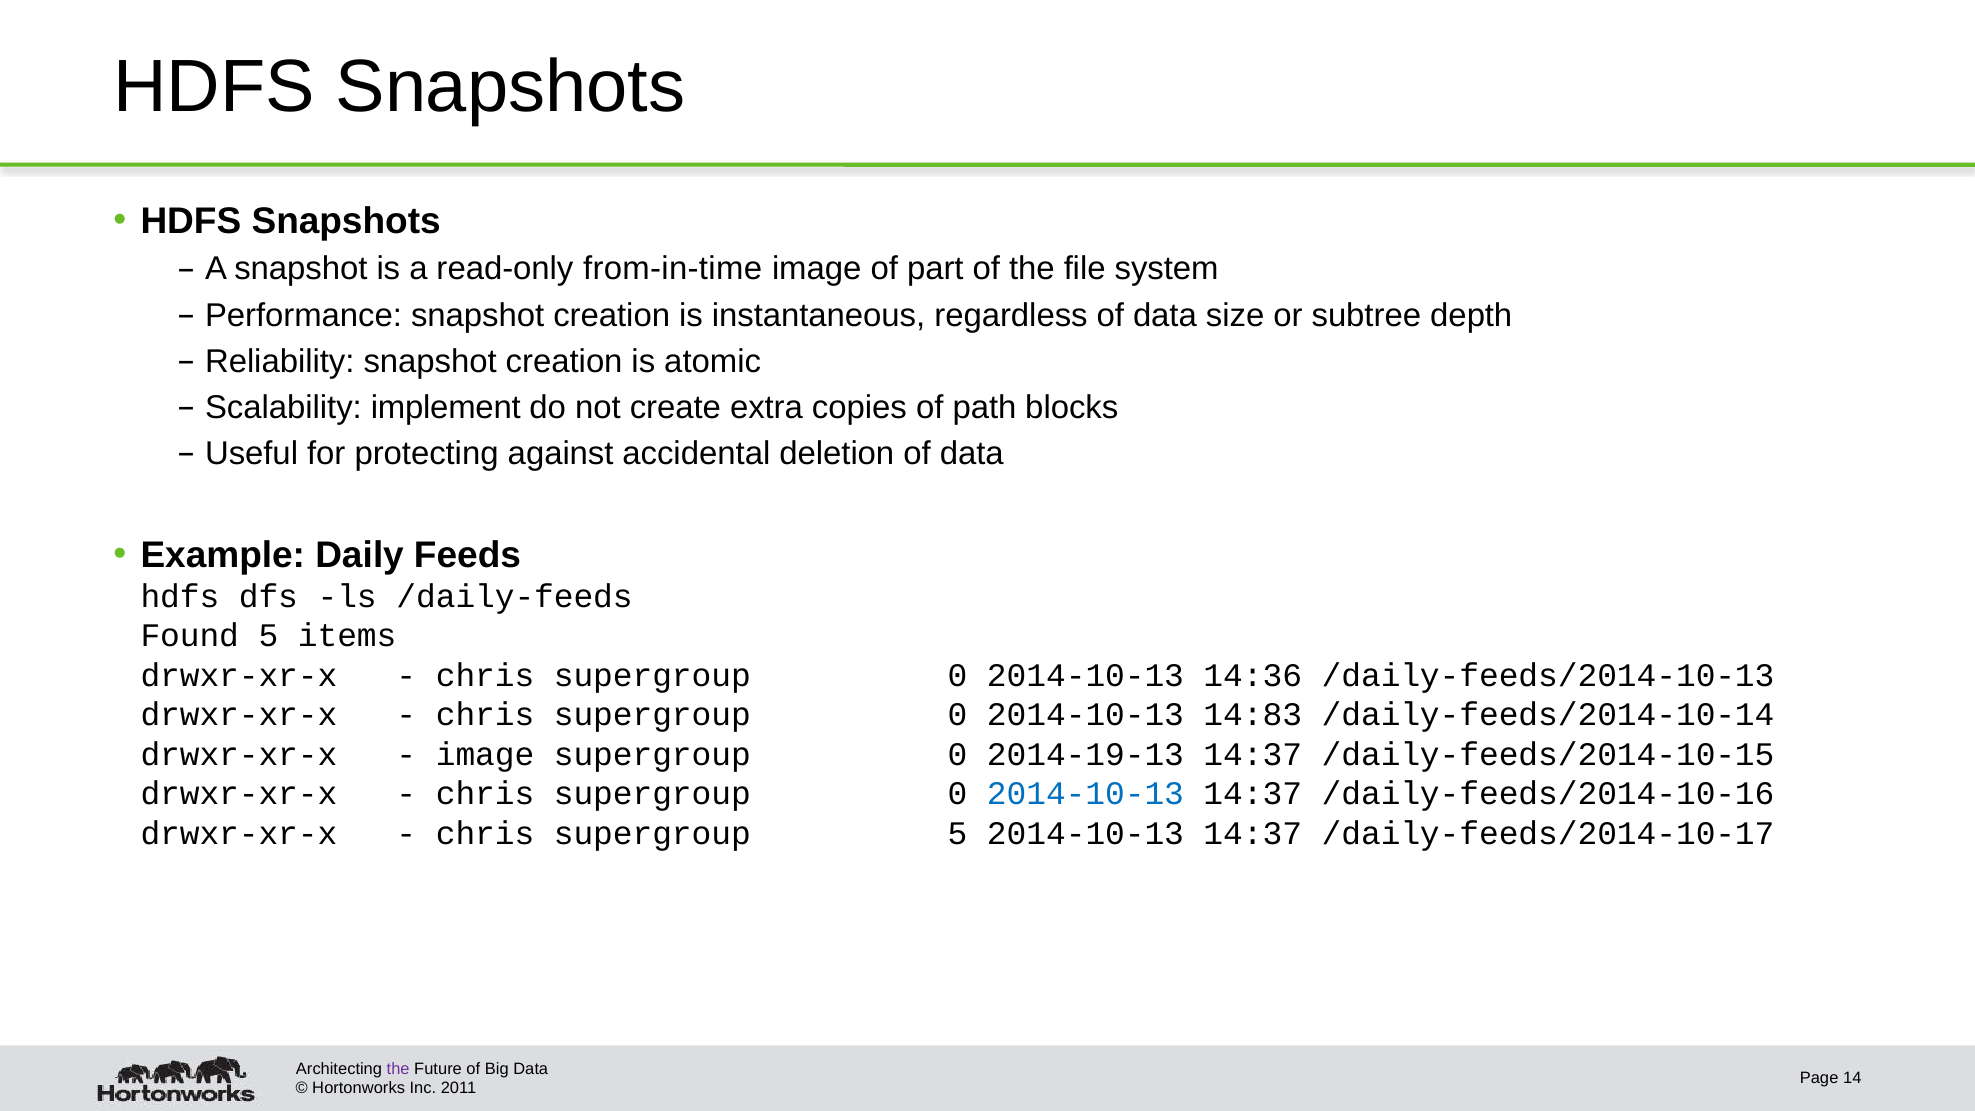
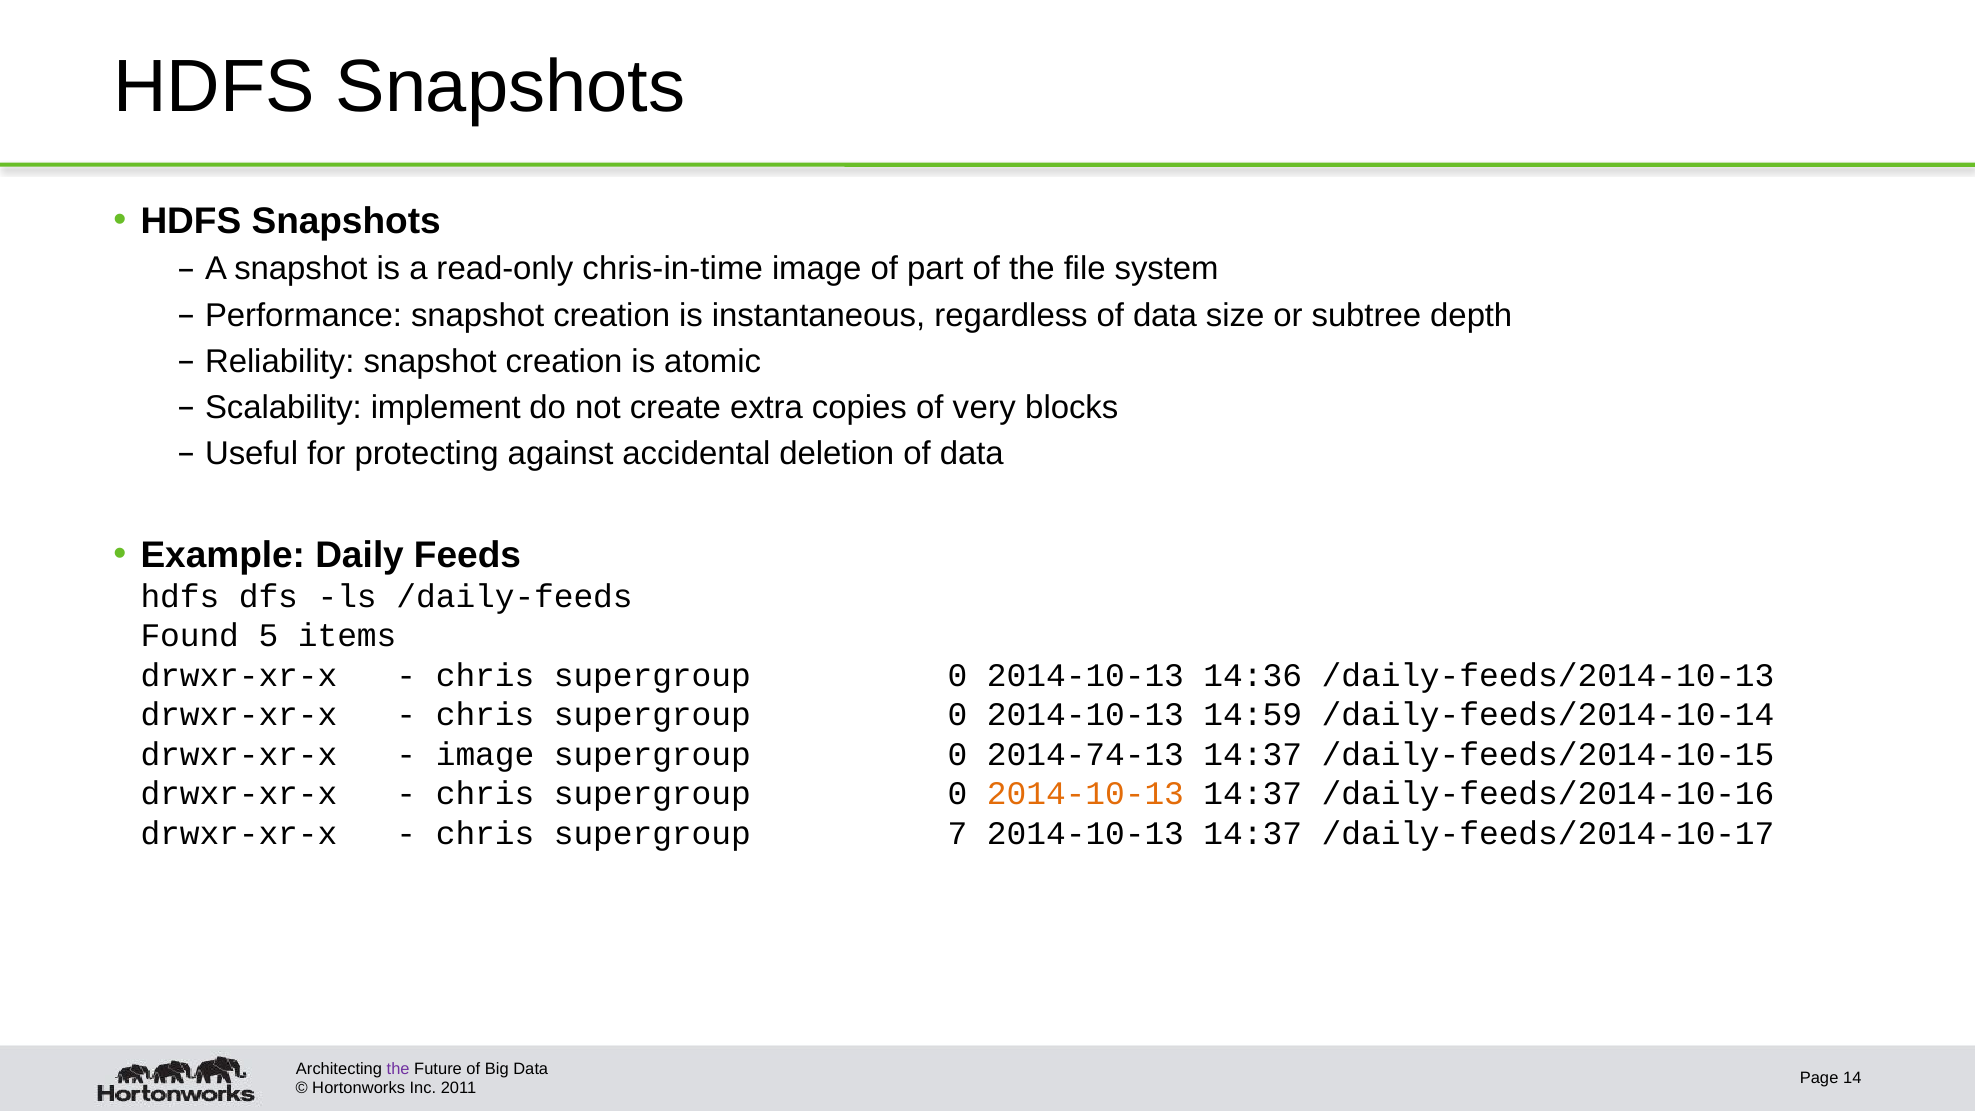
from-in-time: from-in-time -> chris-in-time (673, 269)
path: path -> very (984, 407)
14:83: 14:83 -> 14:59 (1253, 715)
2014-19-13: 2014-19-13 -> 2014-74-13 (1085, 755)
2014-10-13 colour: blue -> orange (1085, 794)
supergroup 5: 5 -> 7 (958, 834)
